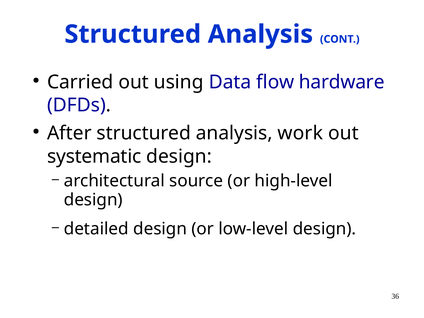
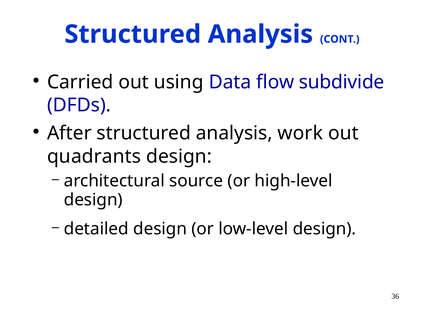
hardware: hardware -> subdivide (342, 82)
systematic: systematic -> quadrants (94, 156)
